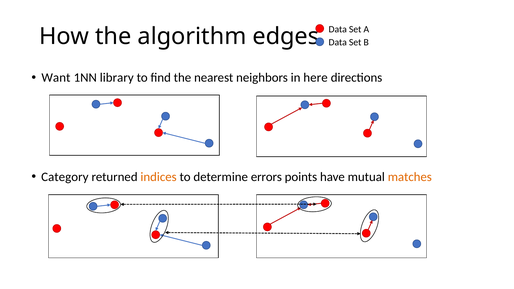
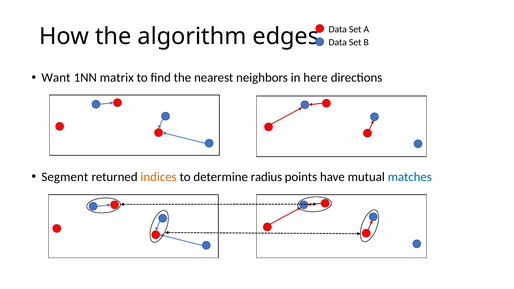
library: library -> matrix (117, 78)
Category: Category -> Segment (65, 177)
errors: errors -> radius (266, 177)
matches colour: orange -> blue (410, 177)
